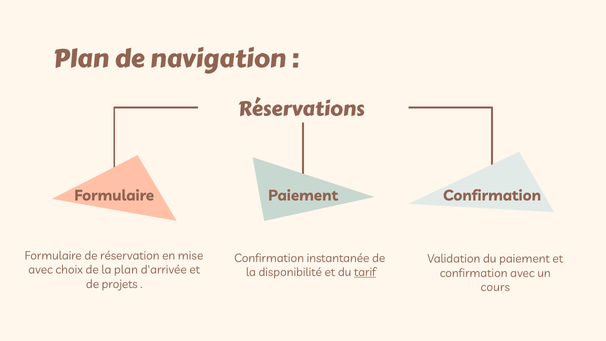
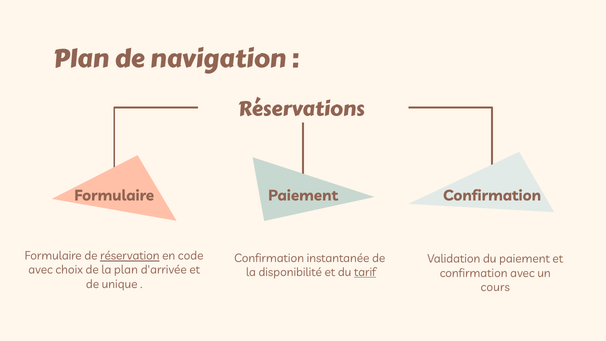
réservation underline: none -> present (130, 256)
mise: mise -> code (191, 256)
projets: projets -> unique (120, 284)
